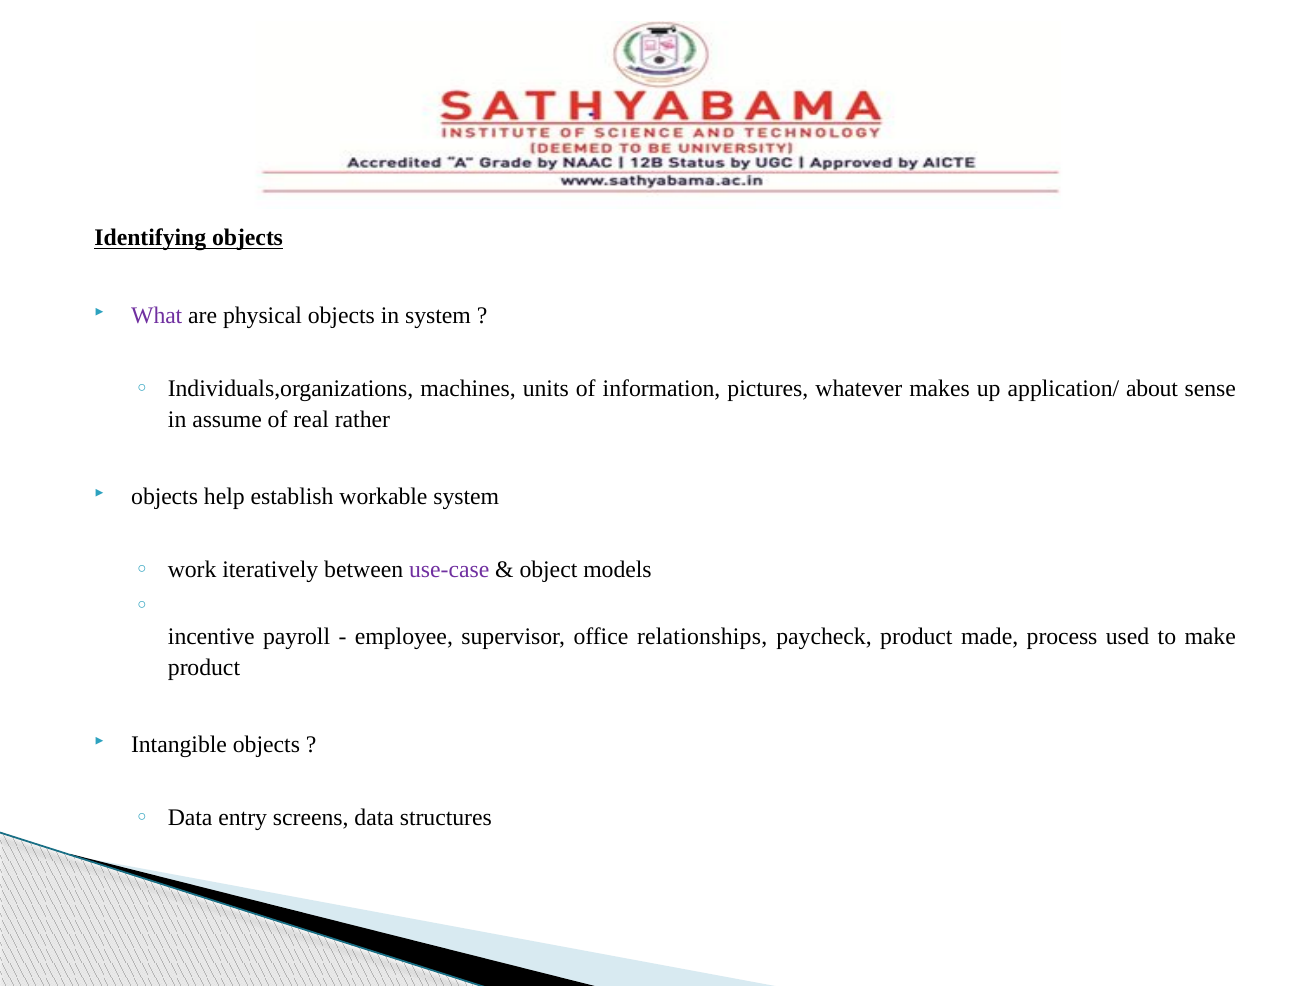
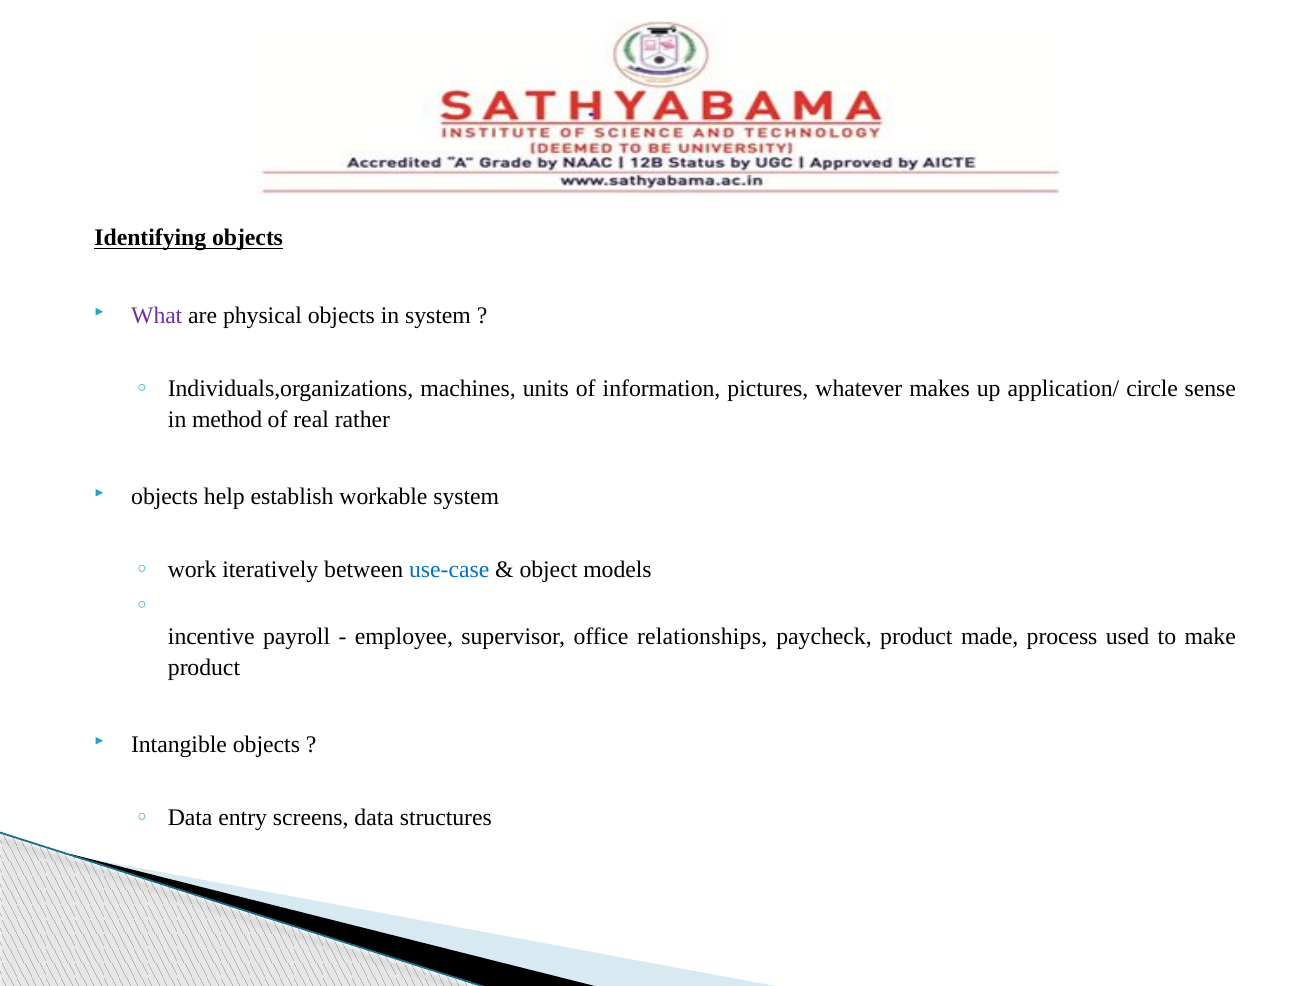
about: about -> circle (1152, 389)
assume: assume -> method (227, 420)
use-case colour: purple -> blue (449, 570)
